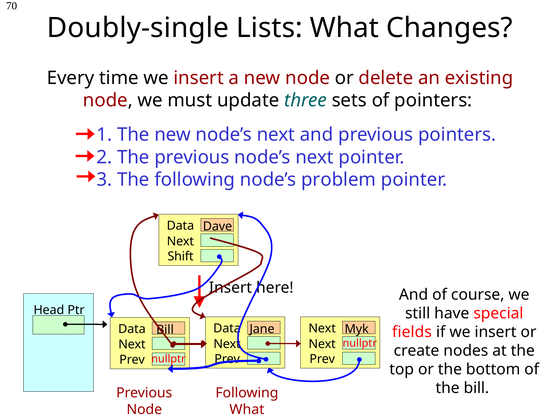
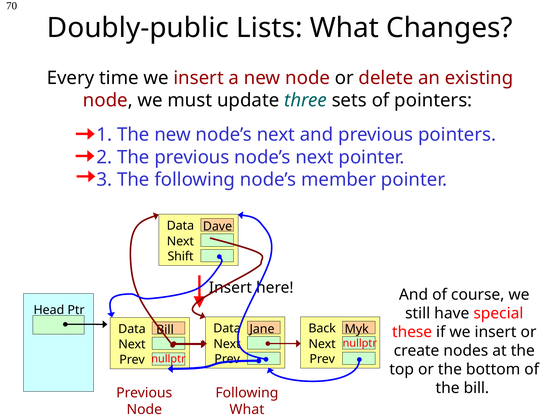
Doubly-single: Doubly-single -> Doubly-public (138, 28)
problem: problem -> member (339, 180)
Jane Next: Next -> Back (322, 328)
fields: fields -> these (412, 332)
